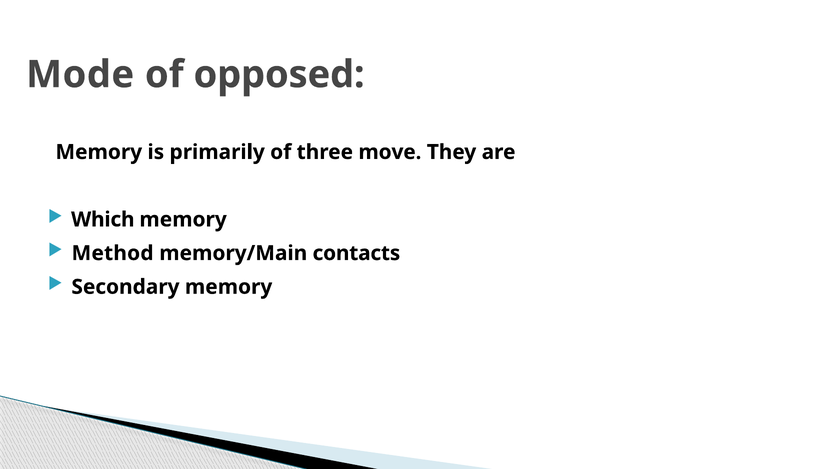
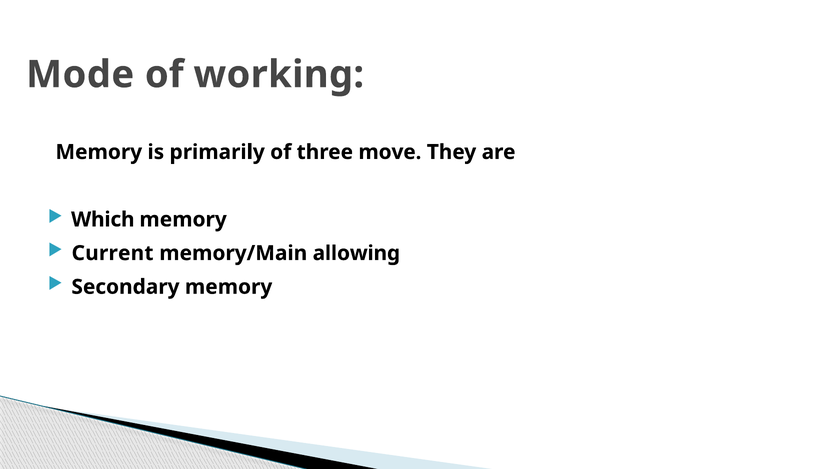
opposed: opposed -> working (279, 75)
Method: Method -> Current (113, 253)
contacts: contacts -> allowing (356, 253)
